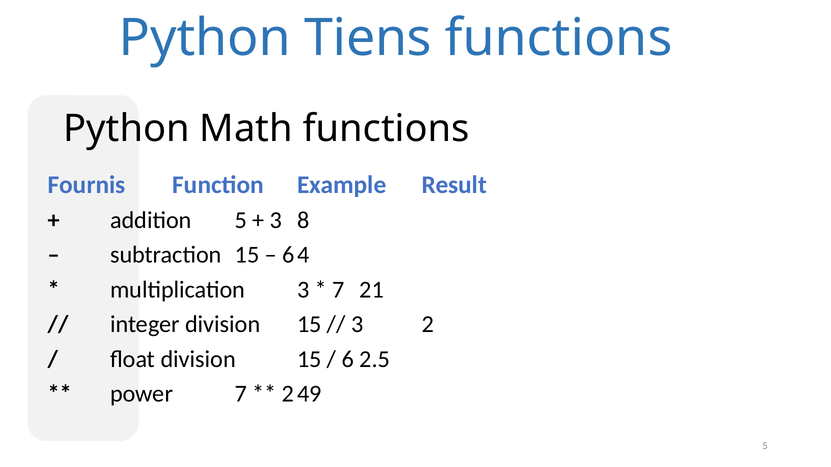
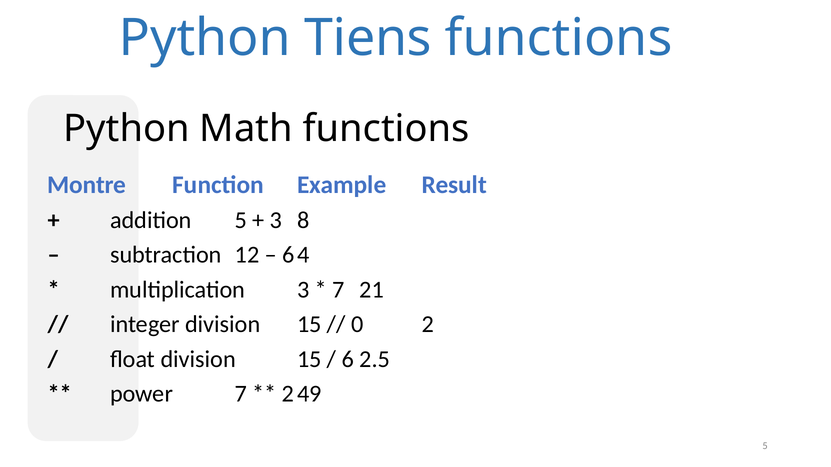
Fournis: Fournis -> Montre (87, 185)
subtraction 15: 15 -> 12 (247, 255)
3: 3 -> 0 (357, 325)
